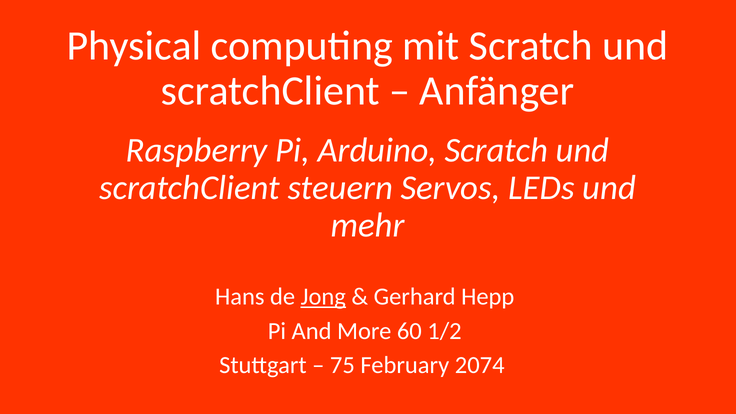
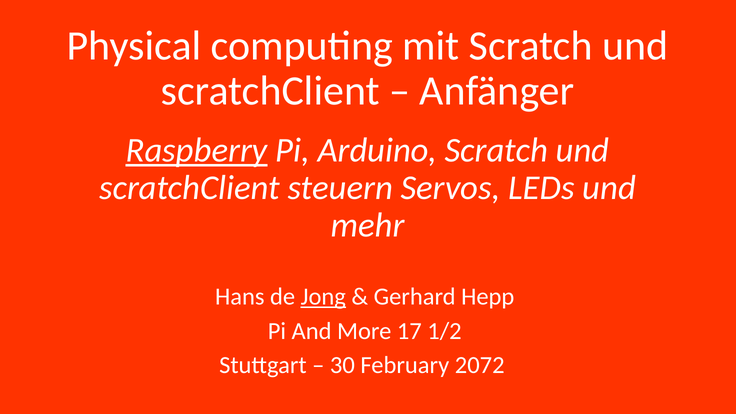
Raspberry underline: none -> present (197, 150)
60: 60 -> 17 (409, 331)
75: 75 -> 30 (342, 365)
2074: 2074 -> 2072 (480, 365)
